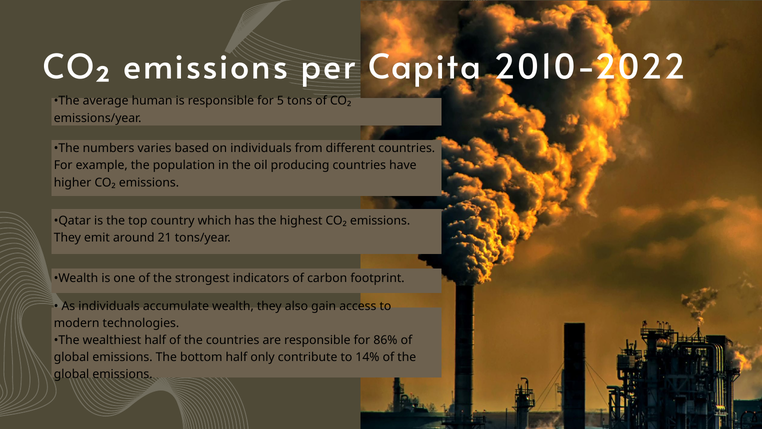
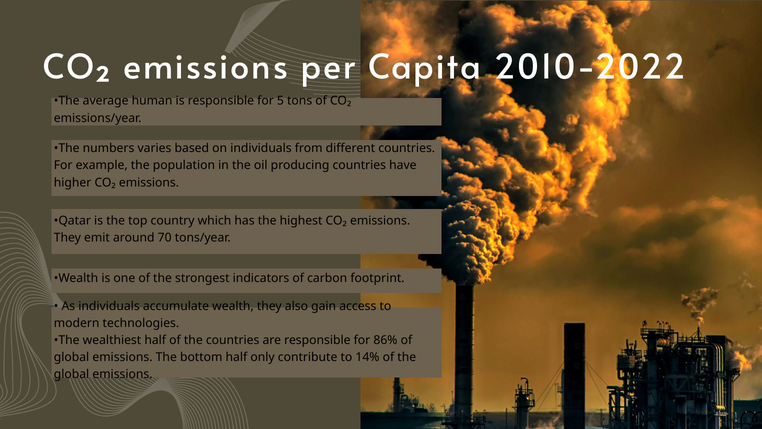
21: 21 -> 70 (165, 237)
